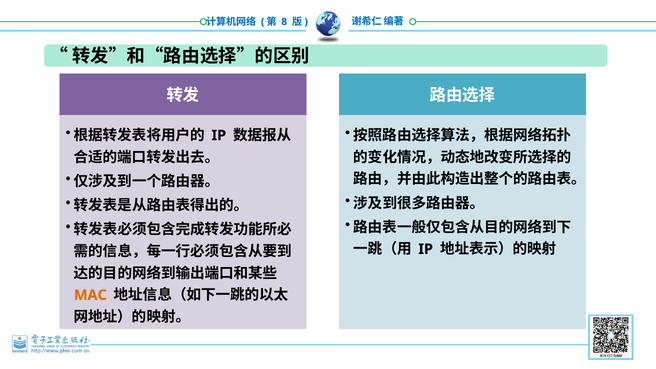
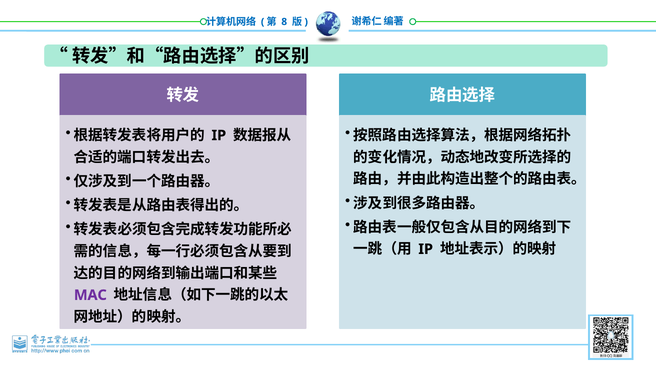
MAC colour: orange -> purple (90, 295)
